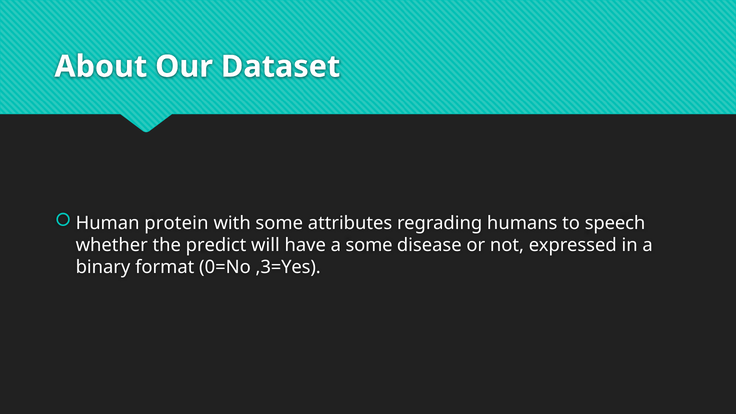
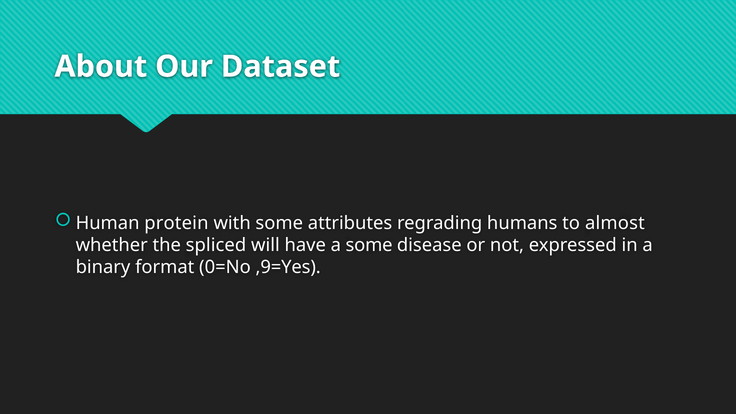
speech: speech -> almost (615, 223)
predict: predict -> spliced (216, 245)
,3=Yes: ,3=Yes -> ,9=Yes (288, 267)
